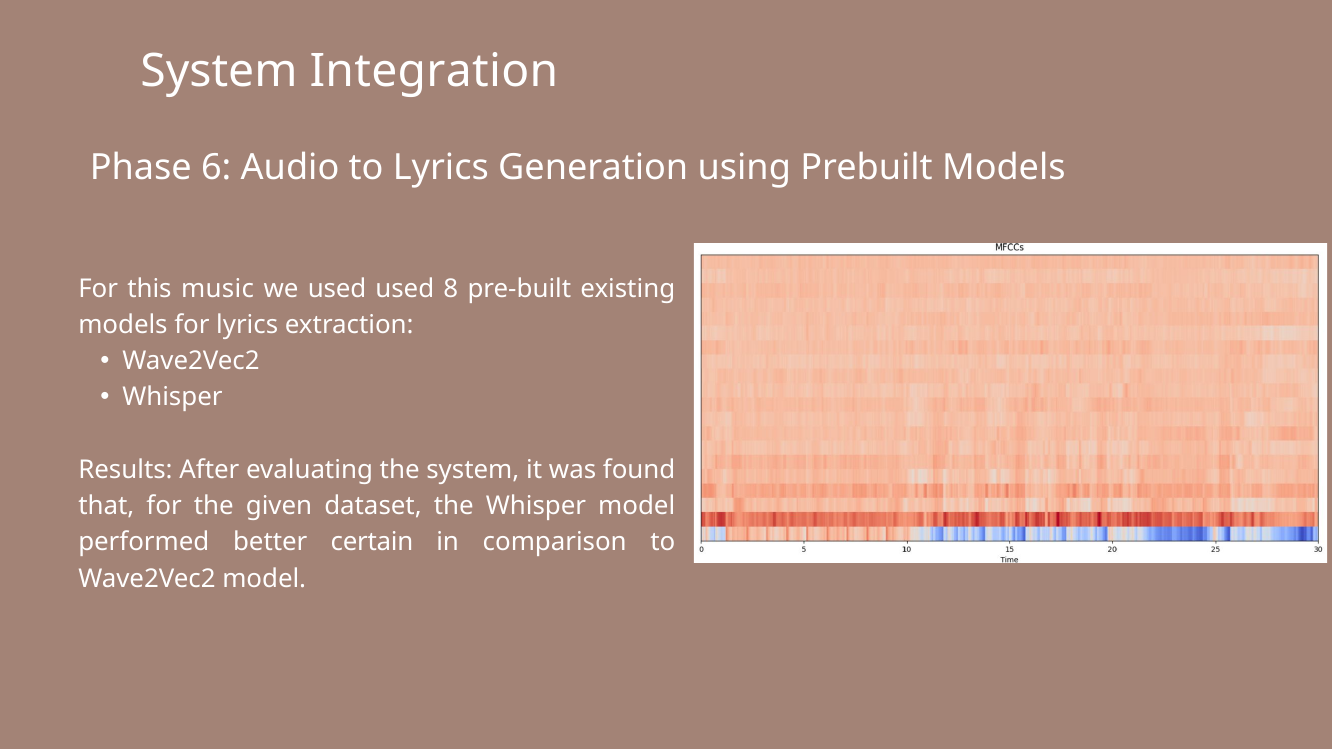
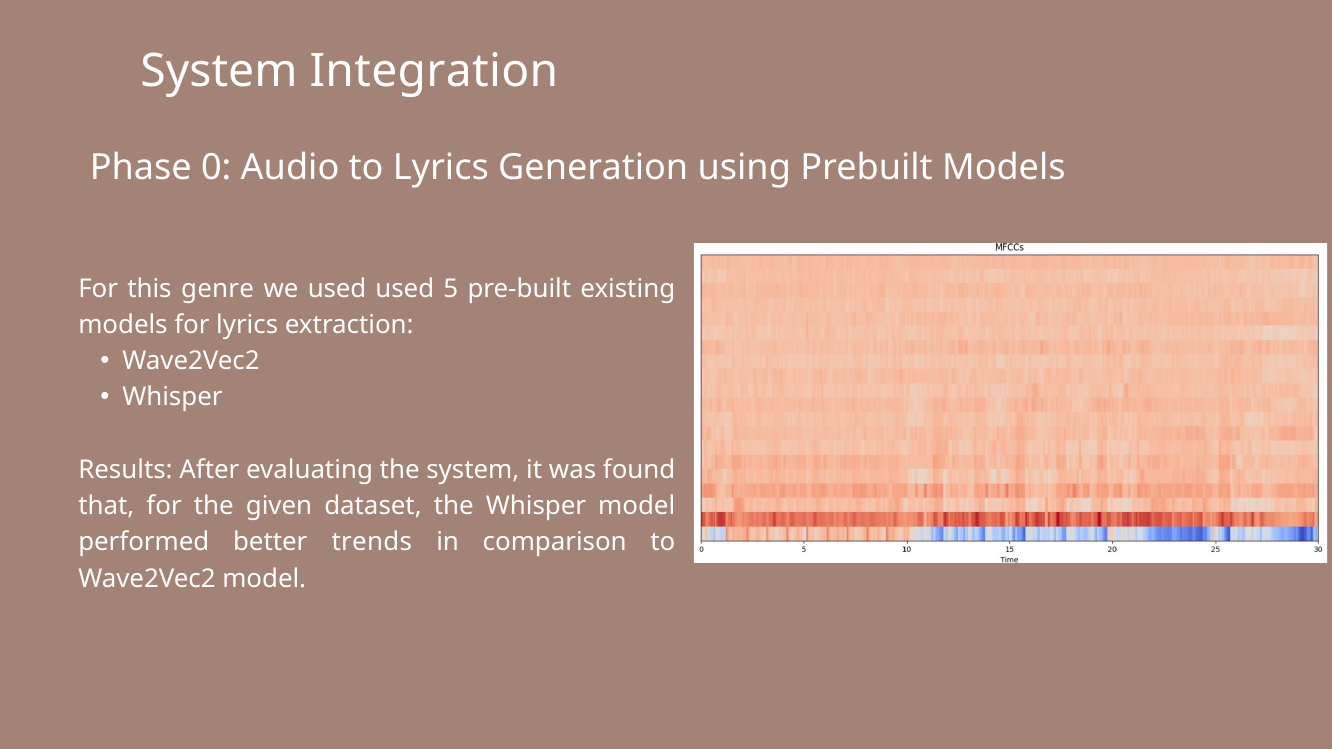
6: 6 -> 0 (216, 167)
music: music -> genre (218, 289)
8: 8 -> 5 (451, 289)
certain: certain -> trends (372, 543)
